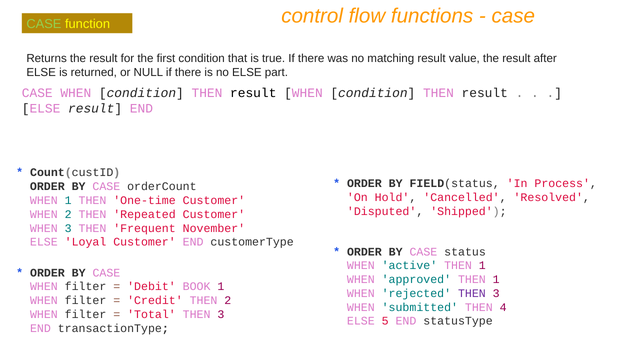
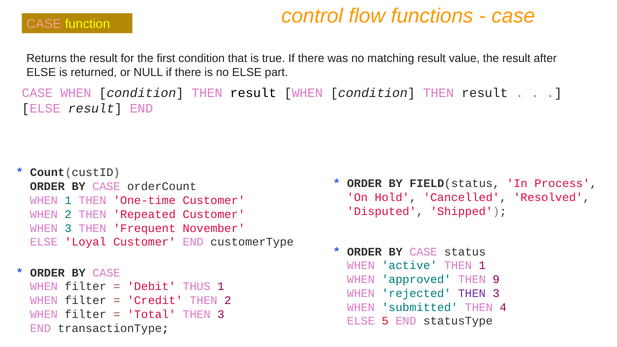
CASE colour: light green -> pink (44, 24)
approved THEN 1: 1 -> 9 (496, 280)
BOOK: BOOK -> THUS (197, 287)
